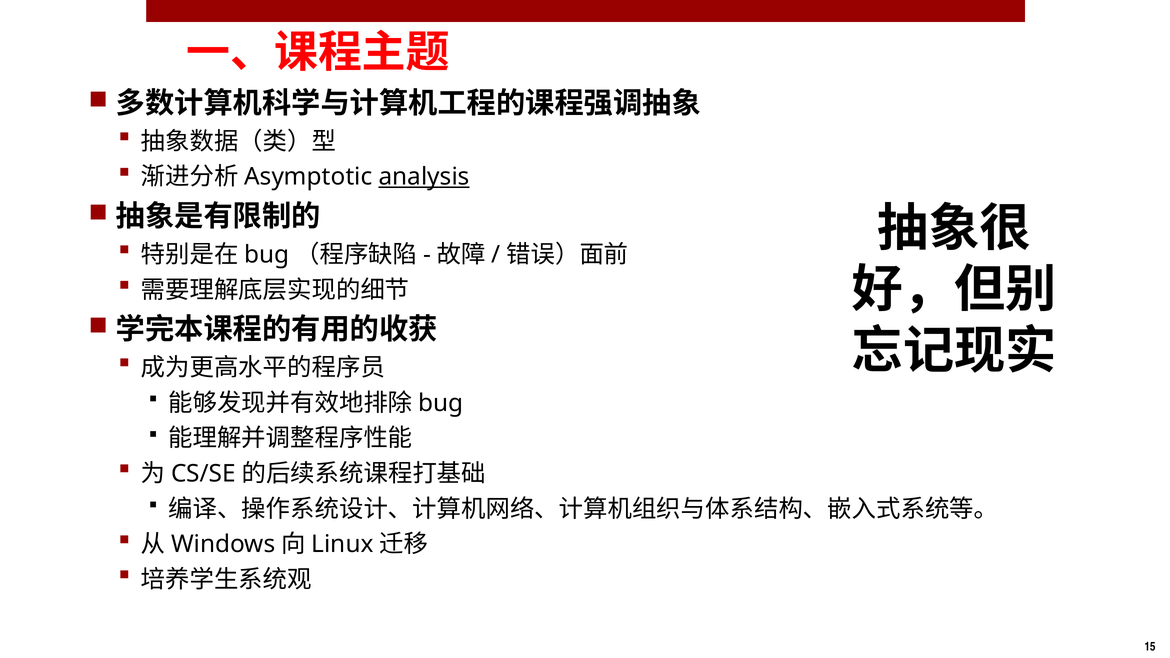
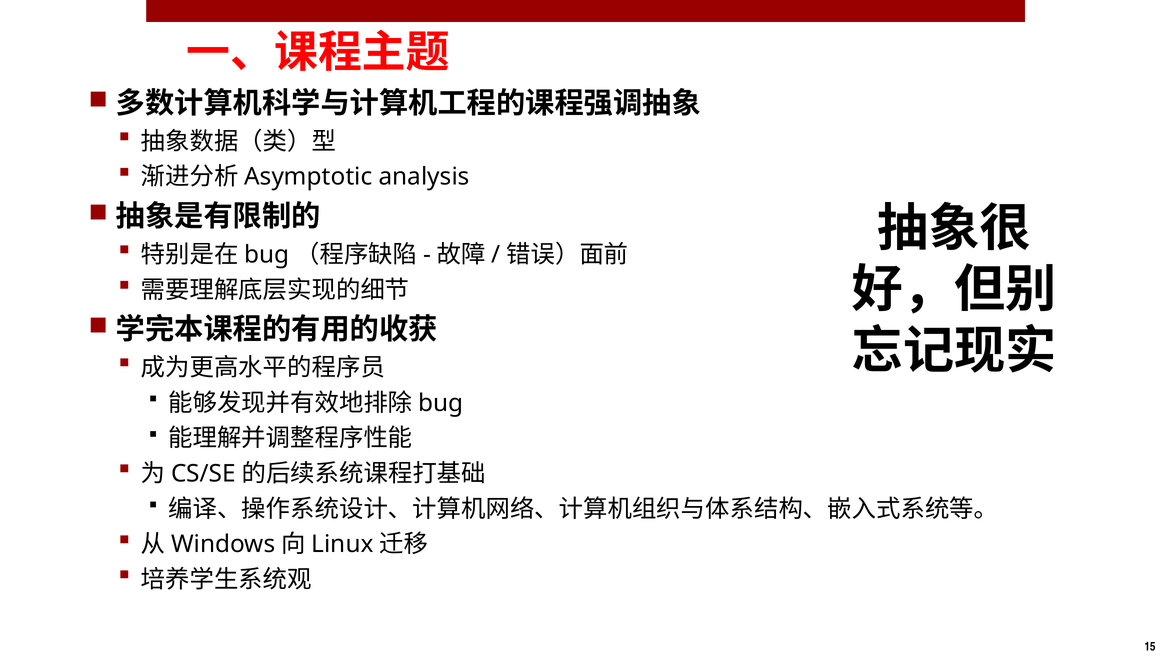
analysis underline: present -> none (424, 177)
